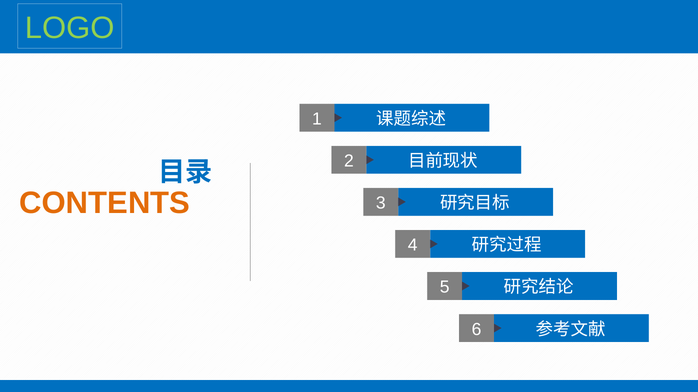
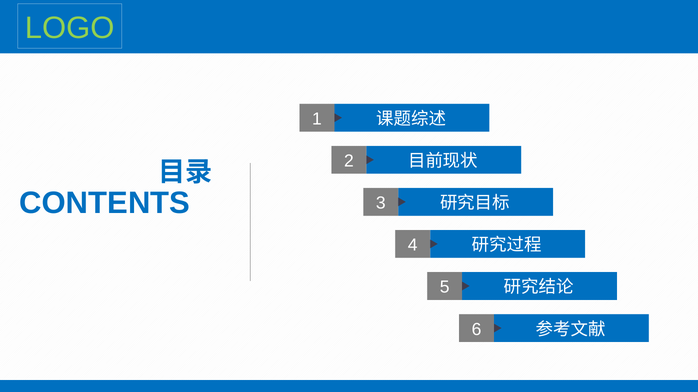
CONTENTS colour: orange -> blue (105, 203)
